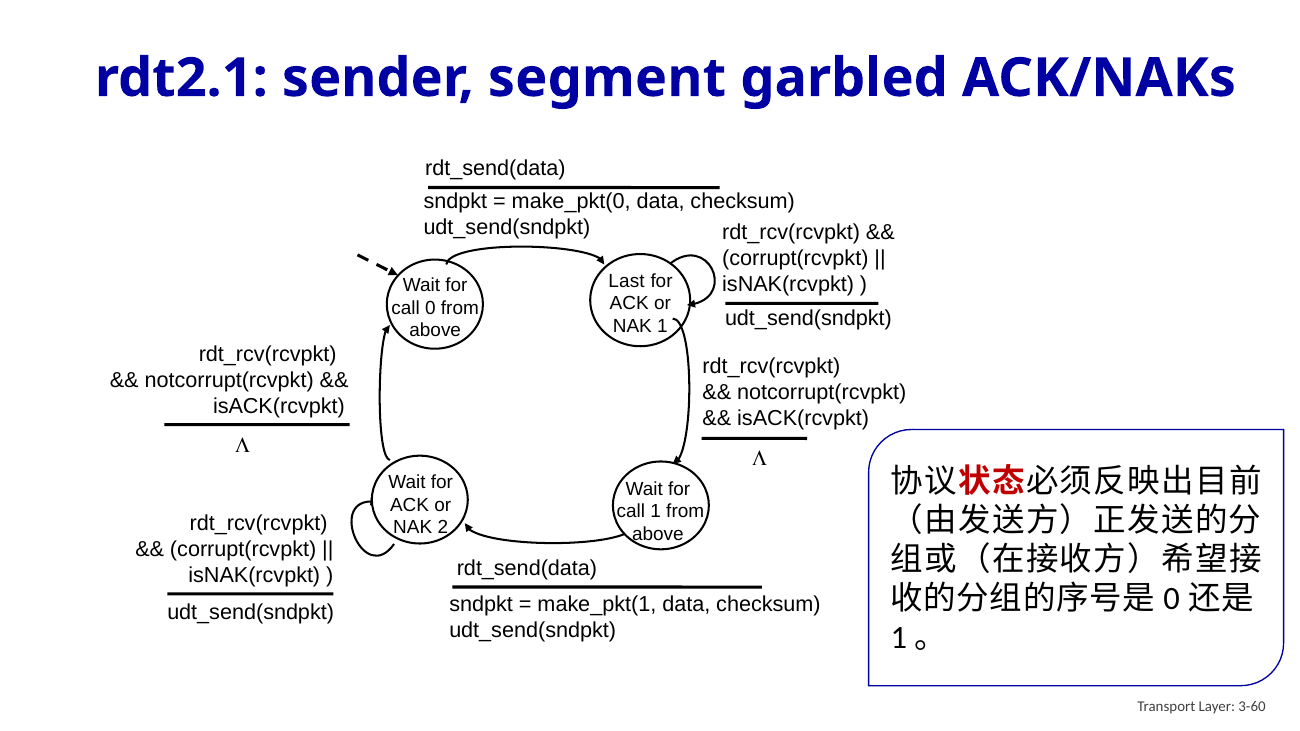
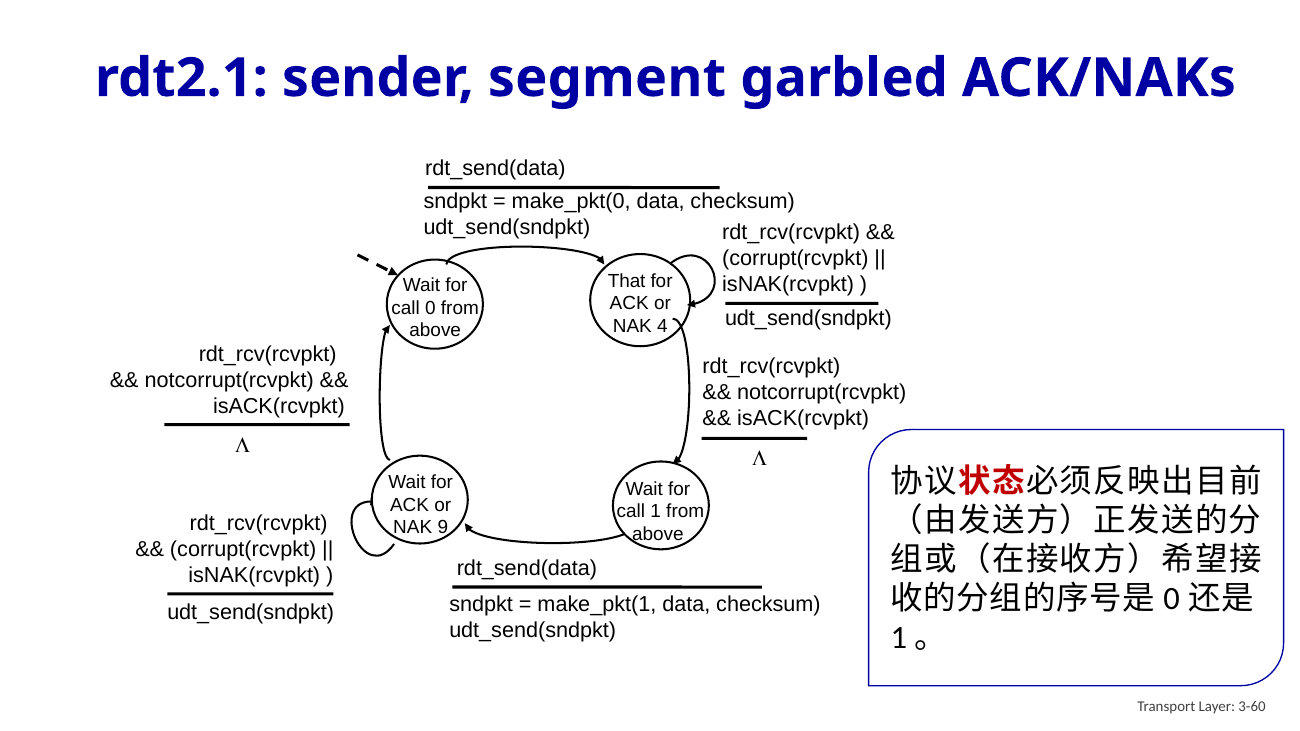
Last: Last -> That (627, 281)
NAK 1: 1 -> 4 (662, 327)
2: 2 -> 9 (443, 528)
